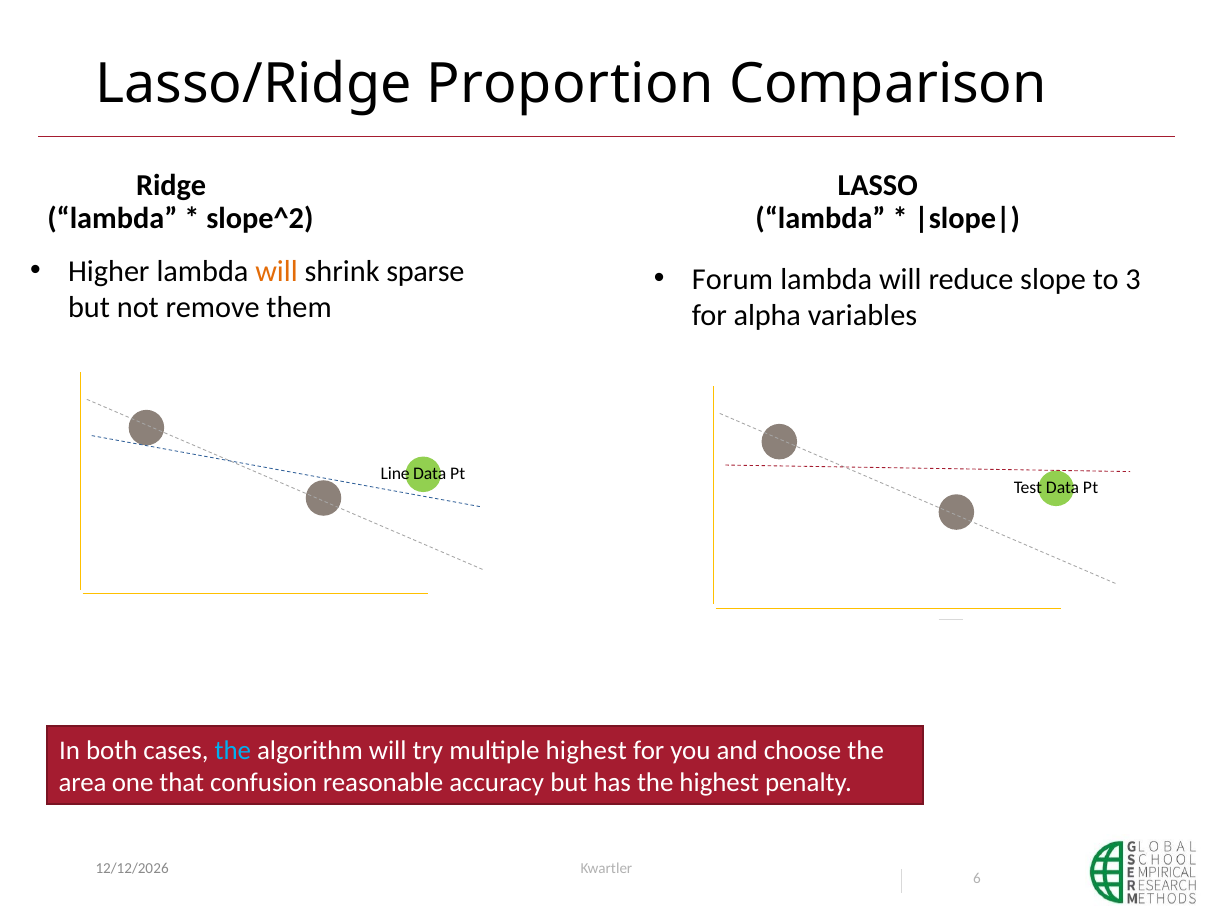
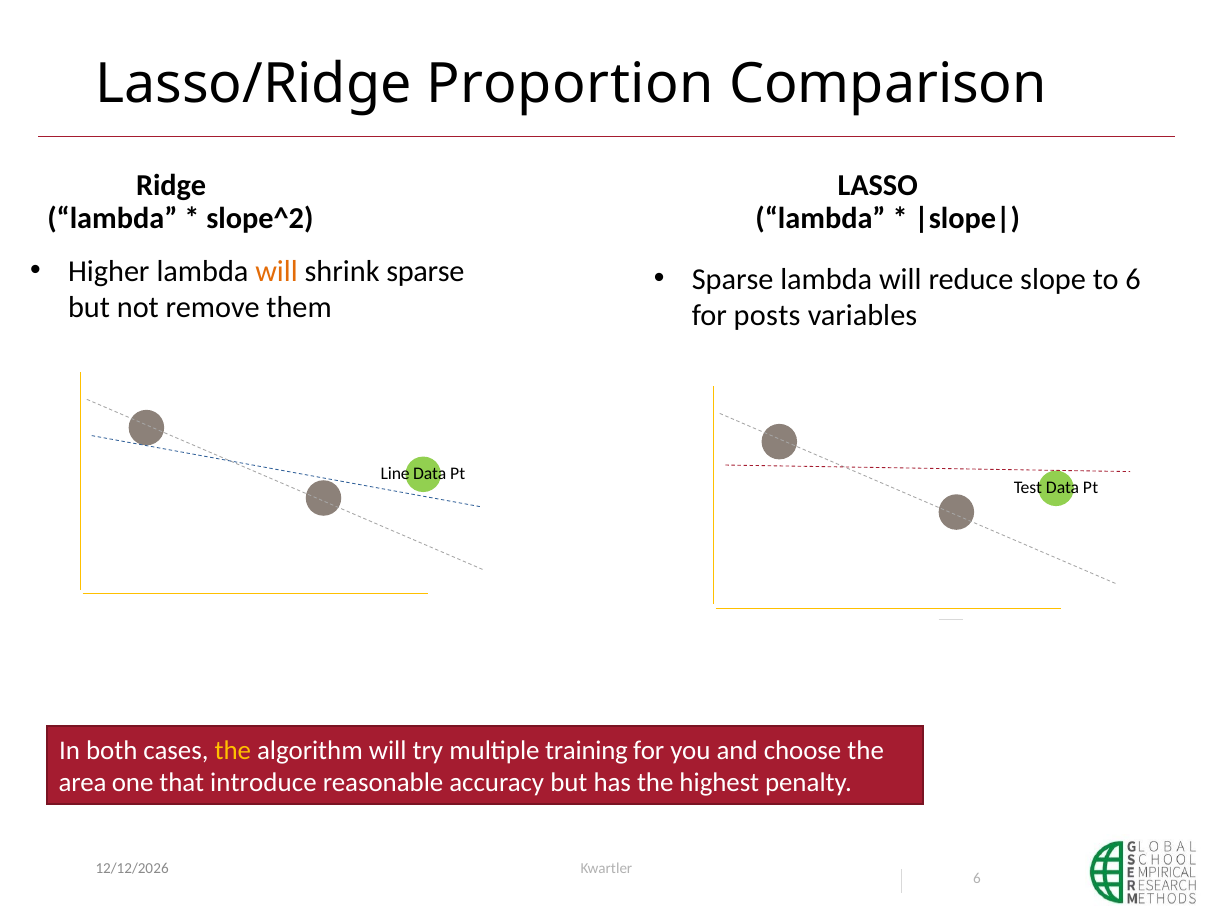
Forum: Forum -> Sparse (733, 279)
to 3: 3 -> 6 (1133, 279)
alpha: alpha -> posts (767, 316)
the colour: light blue -> yellow (233, 750)
multiple highest: highest -> training (586, 750)
confusion: confusion -> introduce (263, 783)
